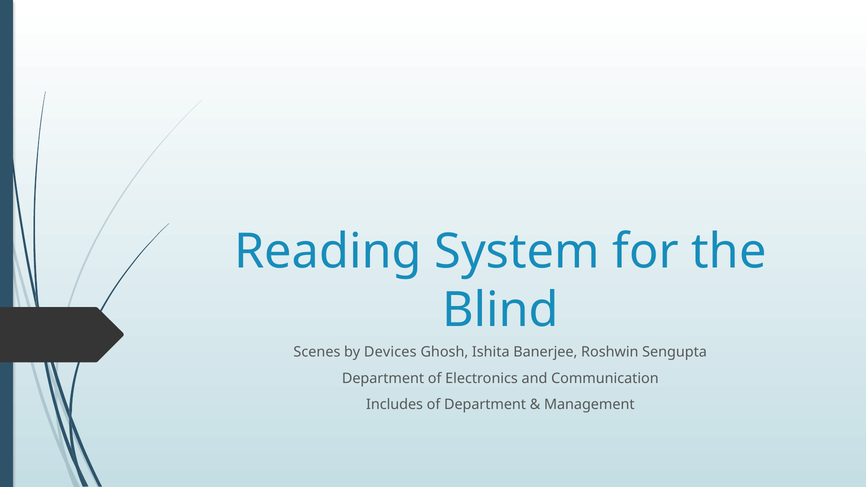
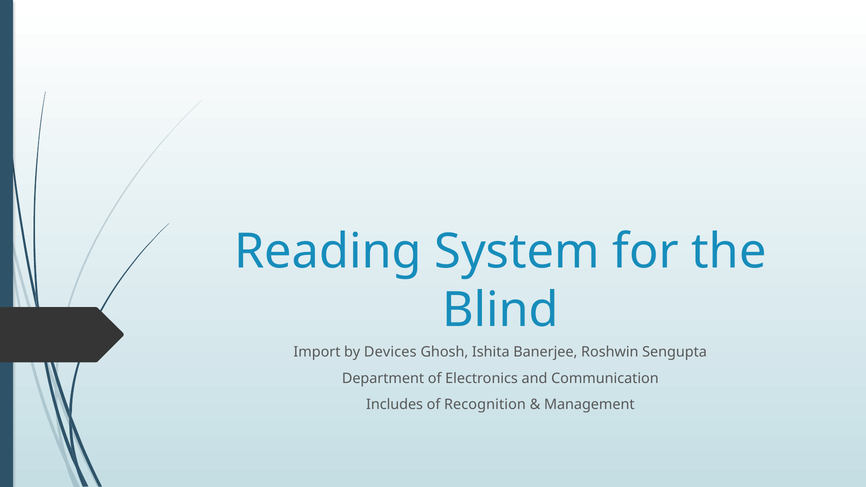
Scenes: Scenes -> Import (317, 352)
of Department: Department -> Recognition (485, 405)
